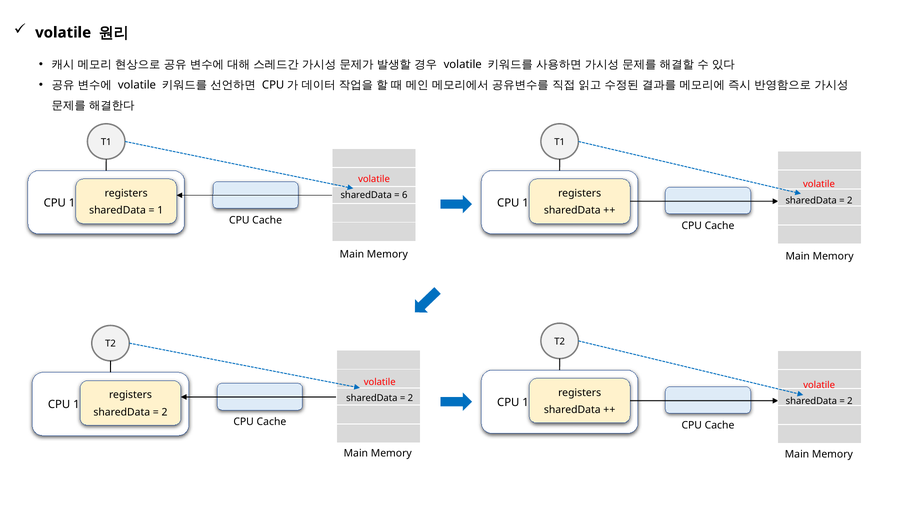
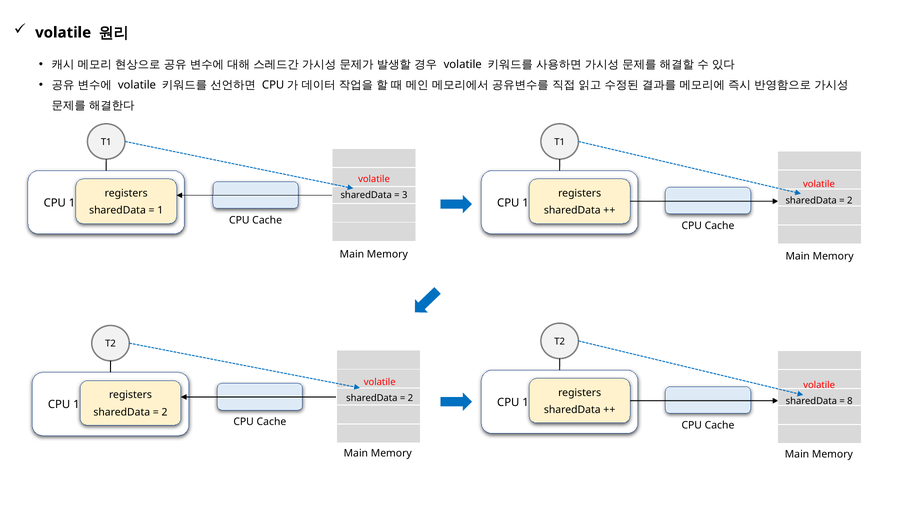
6: 6 -> 3 (405, 195)
2: 2 -> 8 (850, 401)
